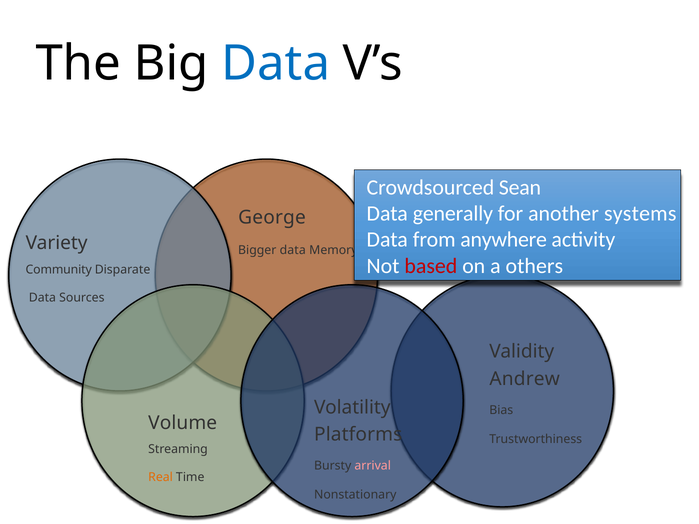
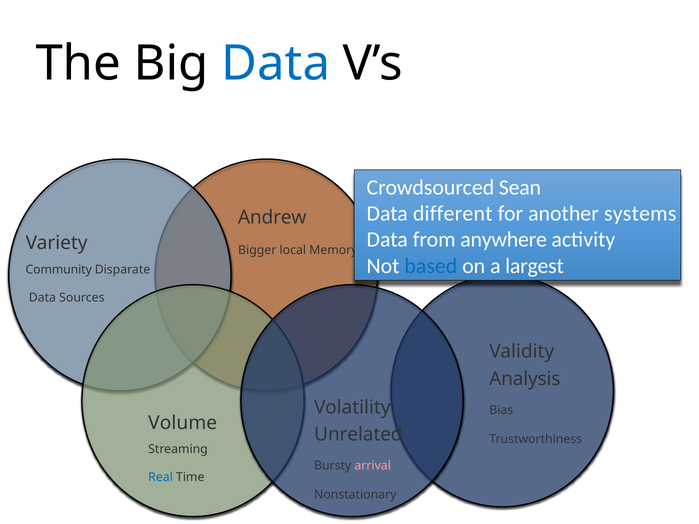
generally: generally -> different (453, 214)
George: George -> Andrew (272, 217)
Bigger data: data -> local (293, 250)
based colour: red -> blue (431, 266)
others: others -> largest (534, 266)
Andrew: Andrew -> Analysis (525, 379)
Platforms: Platforms -> Unrelated (358, 435)
Real colour: orange -> blue (161, 477)
